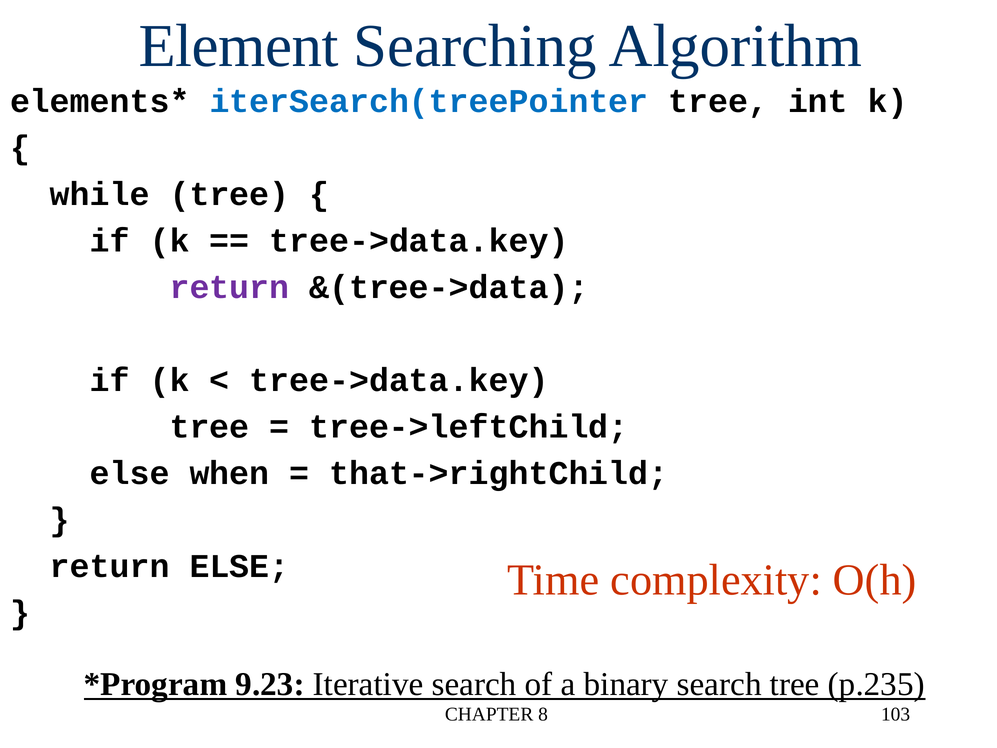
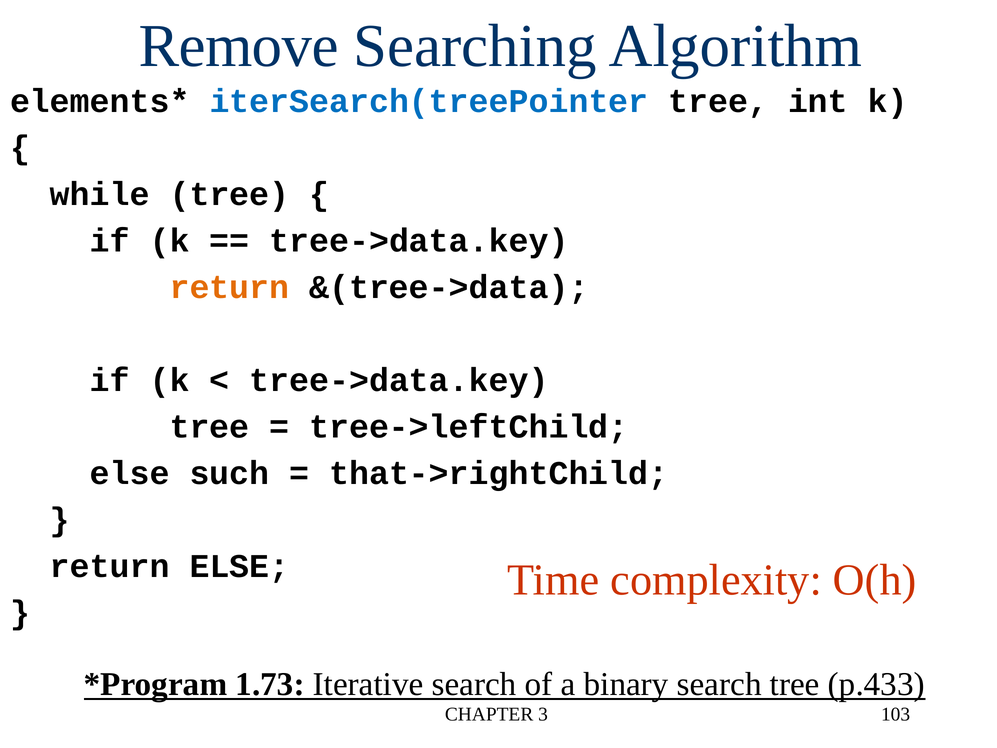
Element: Element -> Remove (239, 46)
return colour: purple -> orange (229, 287)
when: when -> such (229, 473)
9.23: 9.23 -> 1.73 (270, 684)
p.235: p.235 -> p.433 (876, 684)
8: 8 -> 3 (543, 714)
